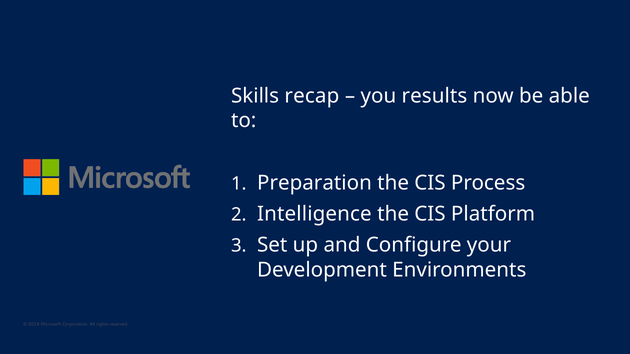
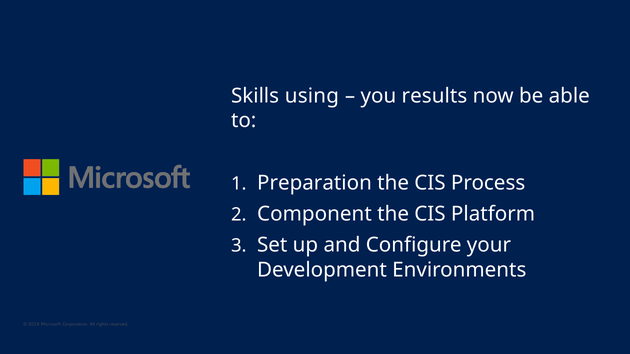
recap: recap -> using (312, 96)
Intelligence: Intelligence -> Component (314, 214)
